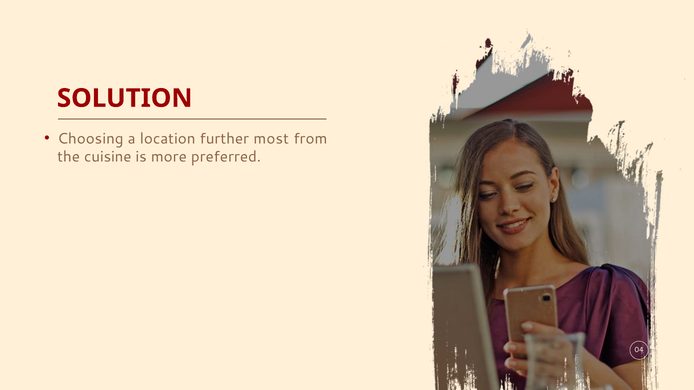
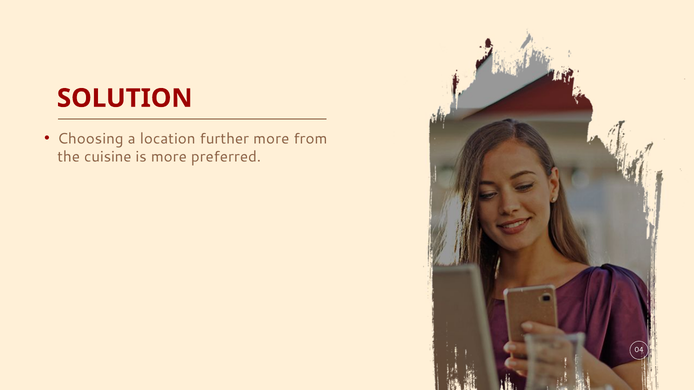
further most: most -> more (271, 139)
